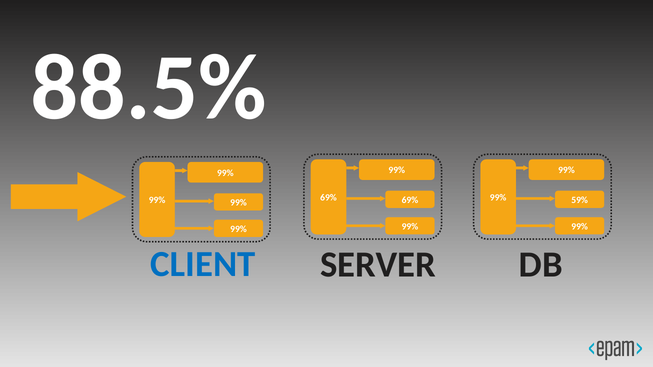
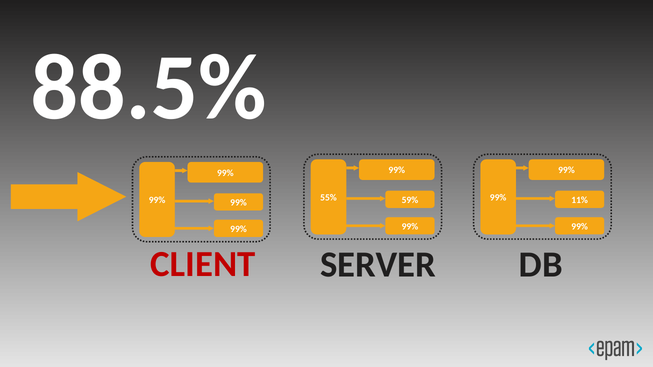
69%: 69% -> 55% (328, 198)
69%: 69% -> 59% (410, 200)
59%: 59% -> 11% (580, 200)
CLIENT colour: blue -> red (203, 265)
